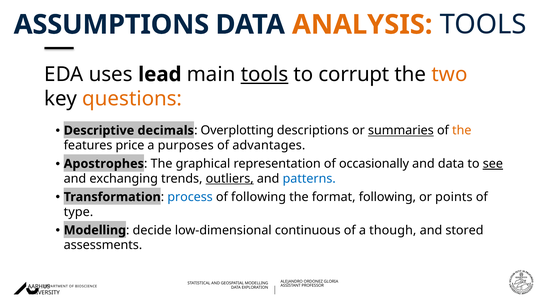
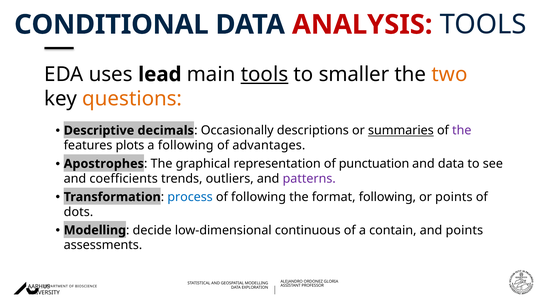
ASSUMPTIONS: ASSUMPTIONS -> CONDITIONAL (111, 25)
ANALYSIS colour: orange -> red (362, 25)
corrupt: corrupt -> smaller (354, 74)
Overplotting: Overplotting -> Occasionally (237, 131)
the colour: orange -> purple (462, 131)
price: price -> plots (130, 146)
a purposes: purposes -> following (186, 146)
occasionally: occasionally -> punctuation (374, 164)
see underline: present -> none (493, 164)
exchanging: exchanging -> coefficients (124, 179)
outliers underline: present -> none (230, 179)
patterns colour: blue -> purple (309, 179)
type: type -> dots (78, 212)
though: though -> contain (393, 230)
and stored: stored -> points (464, 230)
